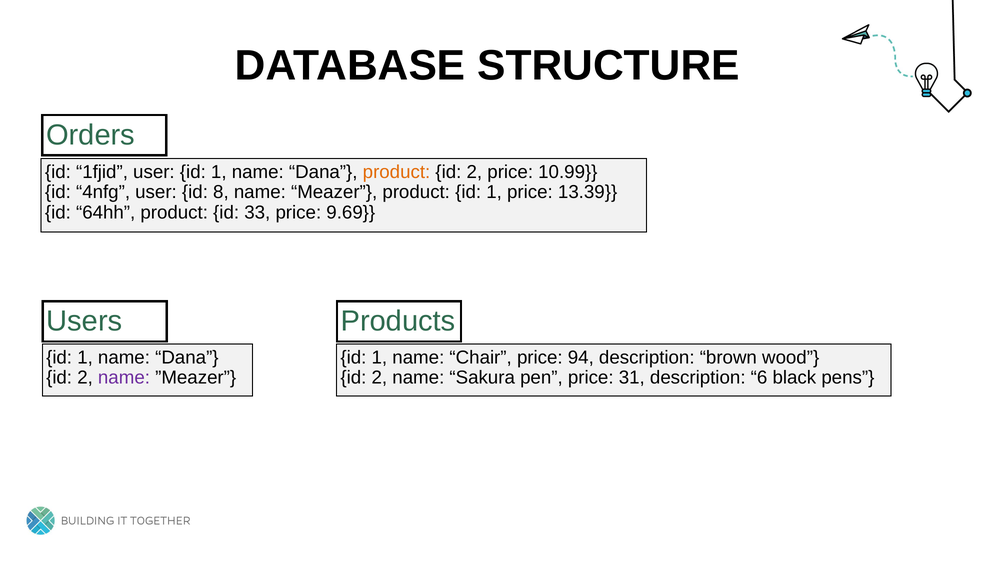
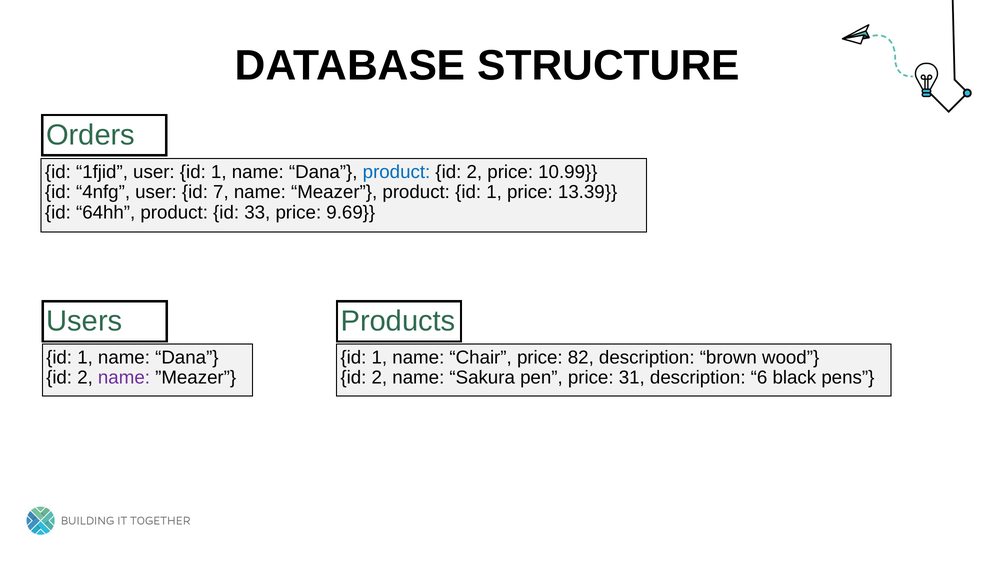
product colour: orange -> blue (396, 172)
8: 8 -> 7 (221, 192)
94: 94 -> 82 (581, 358)
